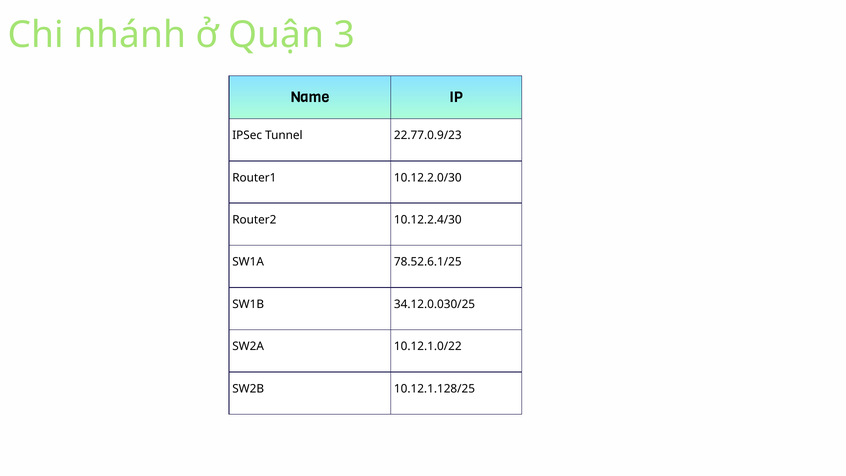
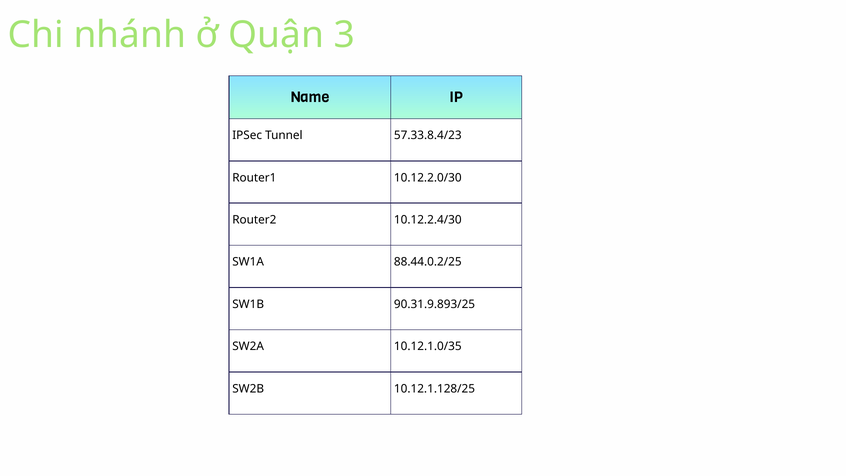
22.77.0.9/23: 22.77.0.9/23 -> 57.33.8.4/23 (428, 135)
78.52.6.1/25: 78.52.6.1/25 -> 88.44.0.2/25 (428, 262)
34.12.0.030/25: 34.12.0.030/25 -> 90.31.9.893/25 (435, 304)
10.12.1.0/22: 10.12.1.0/22 -> 10.12.1.0/35 (428, 346)
